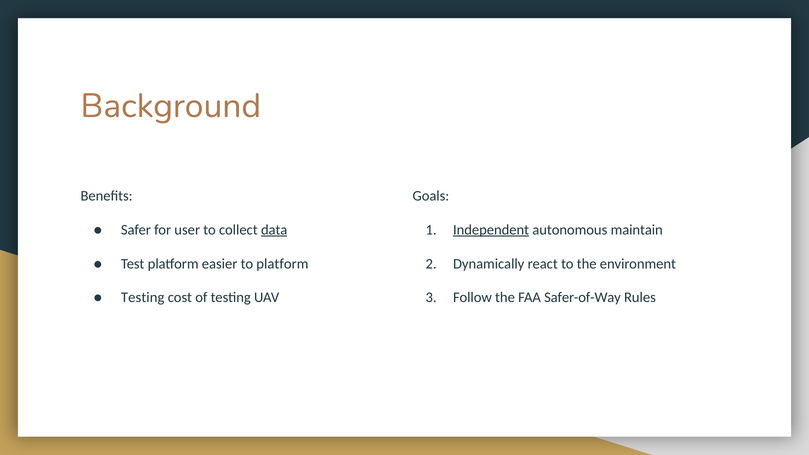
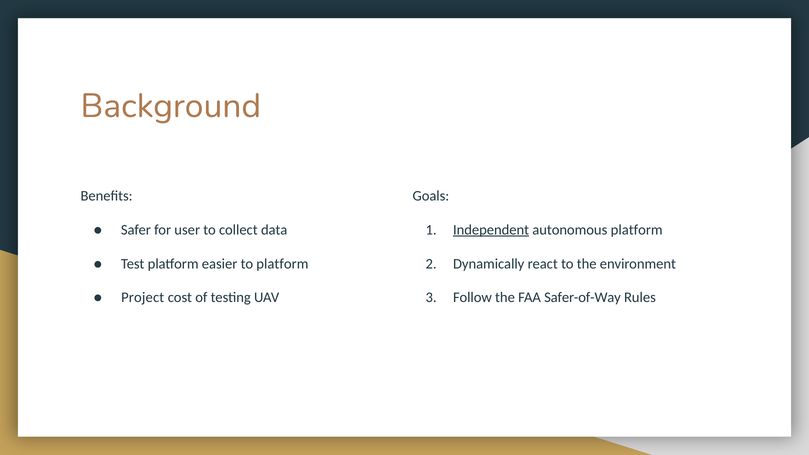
data underline: present -> none (274, 230)
autonomous maintain: maintain -> platform (637, 230)
Testing: Testing -> Project (143, 298)
